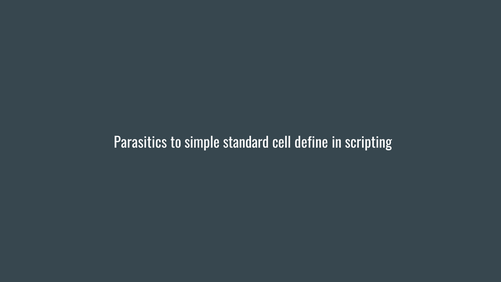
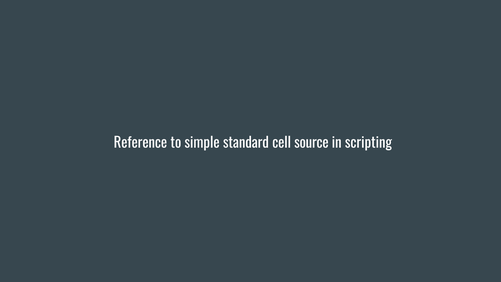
Parasitics: Parasitics -> Reference (140, 143)
define: define -> source (311, 143)
